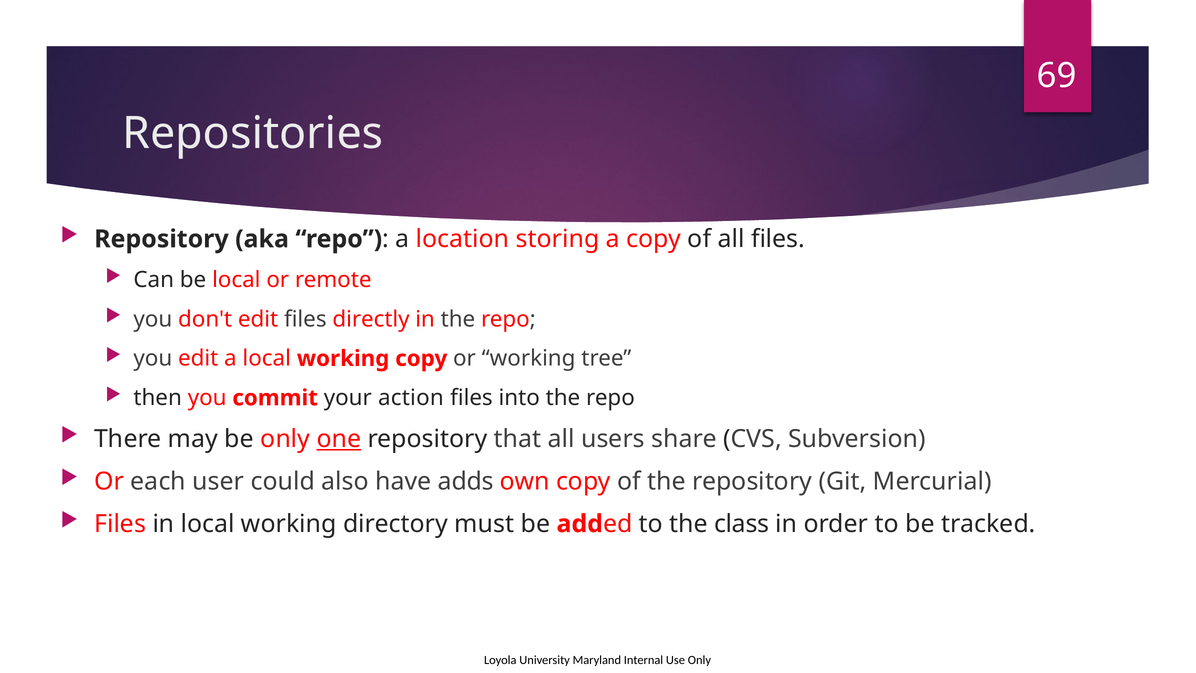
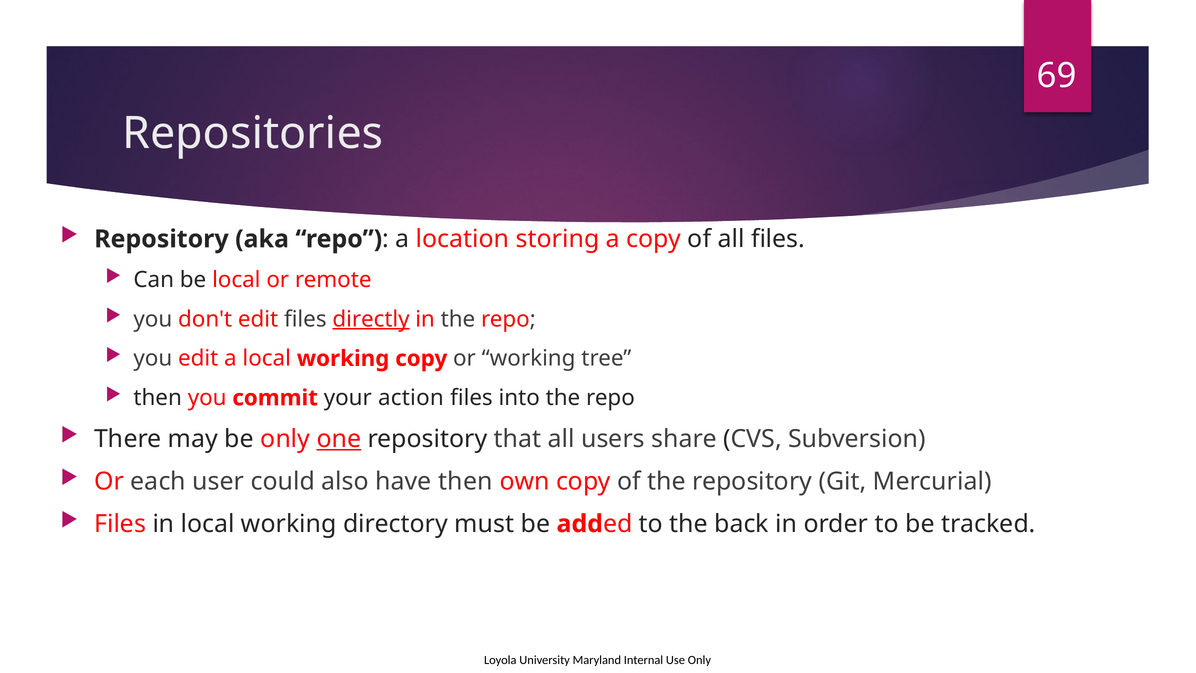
directly underline: none -> present (371, 319)
have adds: adds -> then (466, 481)
class: class -> back (742, 524)
